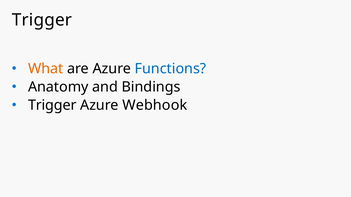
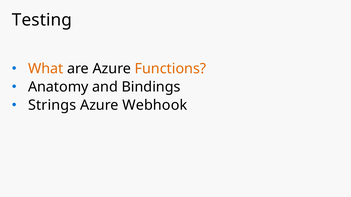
Trigger: Trigger -> Testing (42, 20)
Functions colour: blue -> orange (170, 69)
Trigger: Trigger -> Strings (52, 105)
